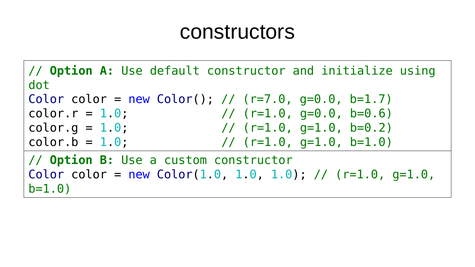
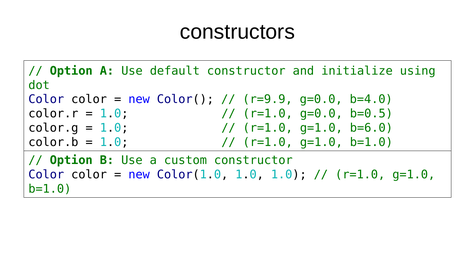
r=7.0: r=7.0 -> r=9.9 (268, 99)
b=1.7: b=1.7 -> b=4.0 (371, 99)
b=0.6: b=0.6 -> b=0.5 (371, 114)
b=0.2: b=0.2 -> b=6.0 (371, 128)
